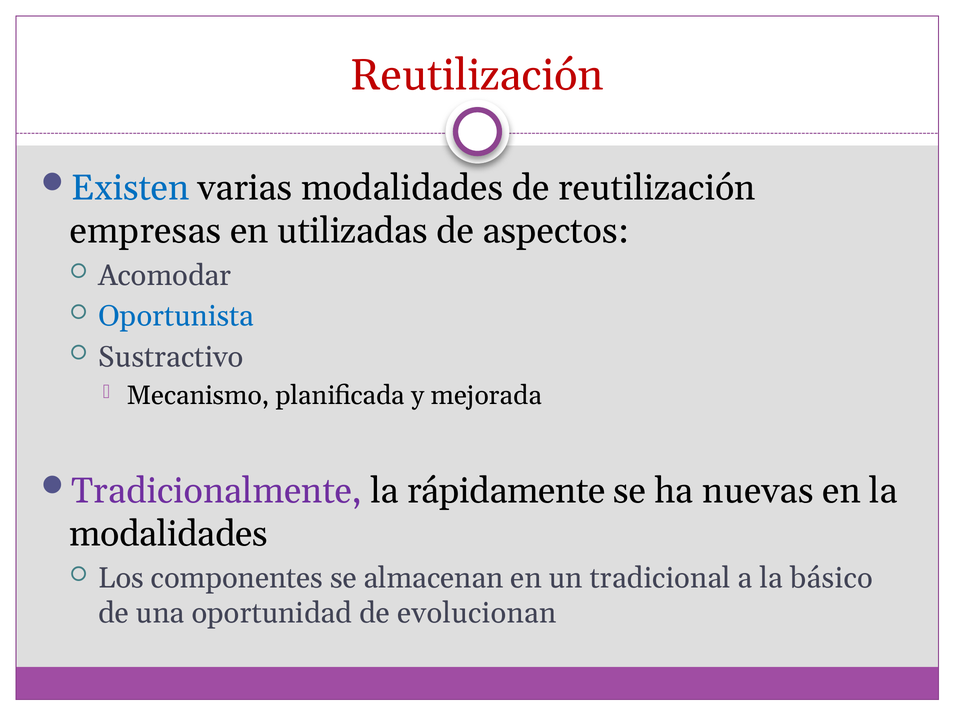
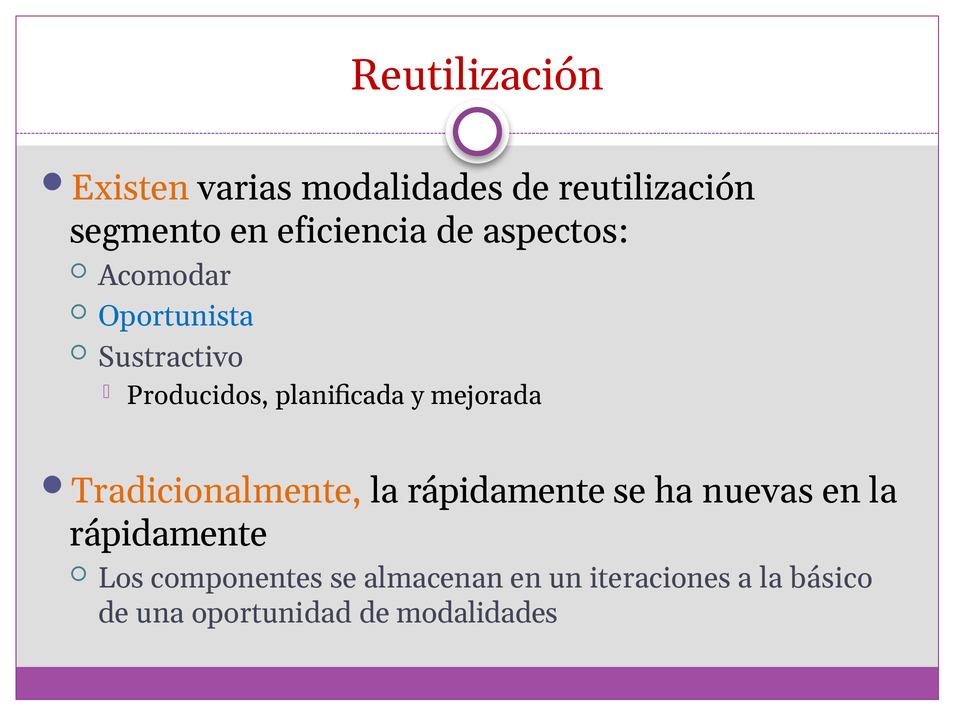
Existen colour: blue -> orange (130, 188)
empresas: empresas -> segmento (146, 231)
utilizadas: utilizadas -> eficiencia (352, 231)
Mecanismo: Mecanismo -> Producidos (198, 396)
Tradicionalmente colour: purple -> orange (217, 491)
modalidades: modalidades -> rápidamente (168, 534)
tradicional: tradicional -> iteraciones (660, 579)
de evolucionan: evolucionan -> modalidades (477, 613)
